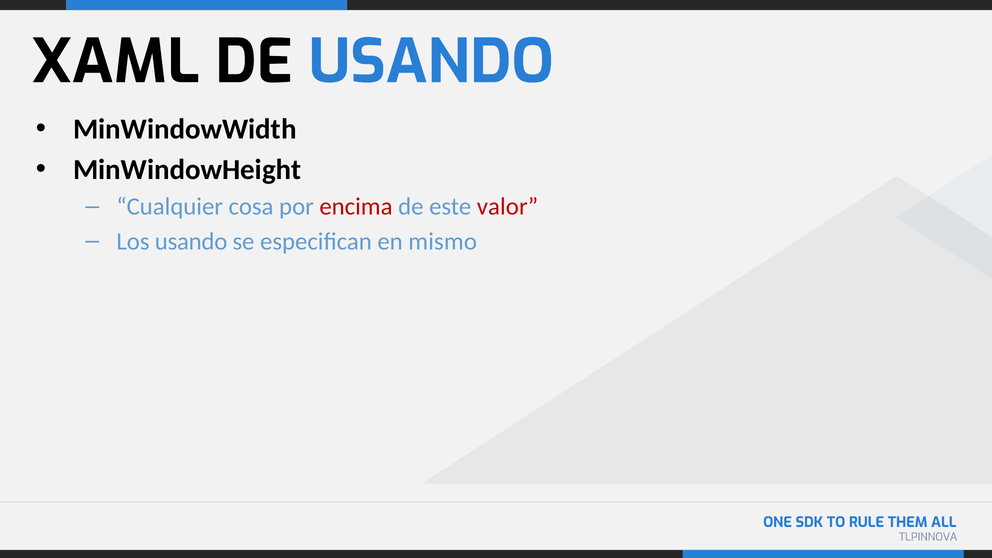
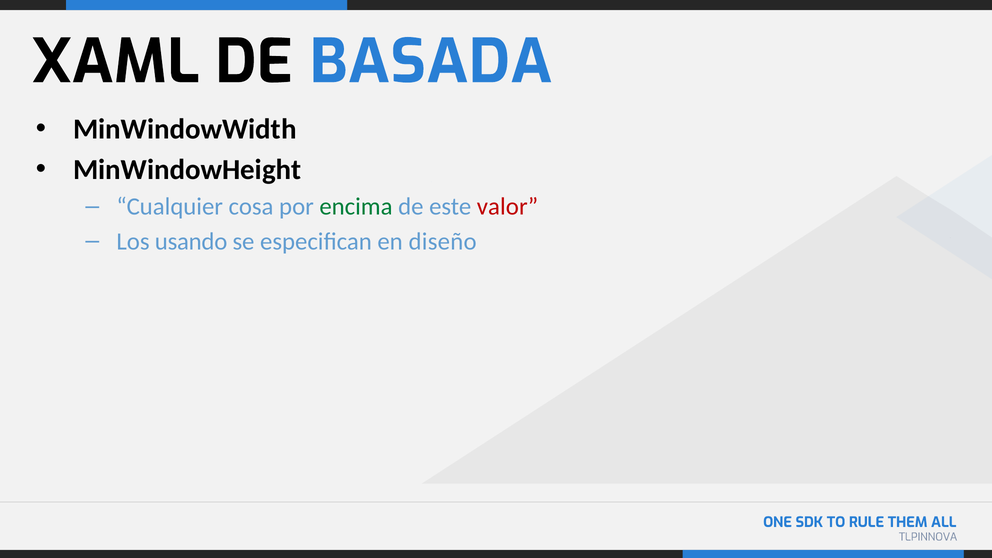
DE USANDO: USANDO -> BASADA (431, 62)
encima colour: red -> green (356, 207)
mismo: mismo -> diseño (443, 241)
